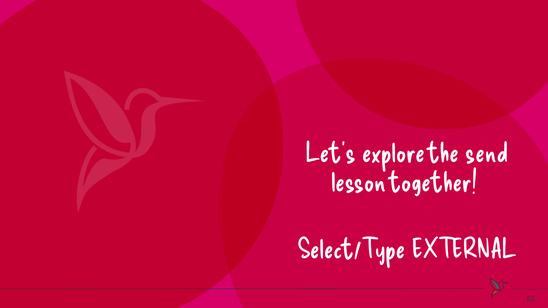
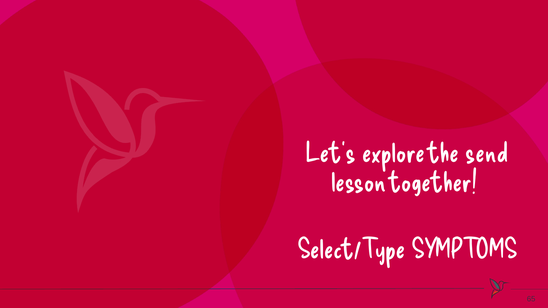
EXTERNAL: EXTERNAL -> SYMPTOMS (464, 250)
